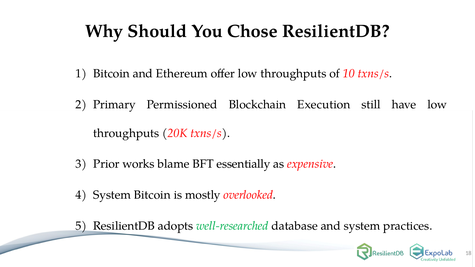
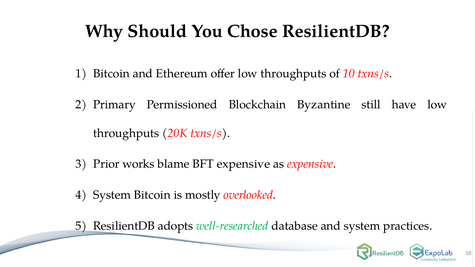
Execution: Execution -> Byzantine (324, 105)
BFT essentially: essentially -> expensive (243, 164)
